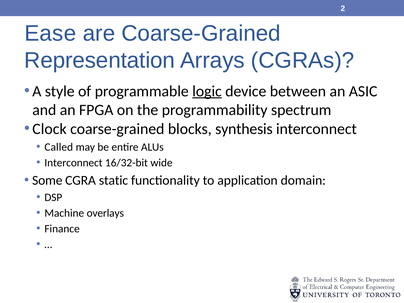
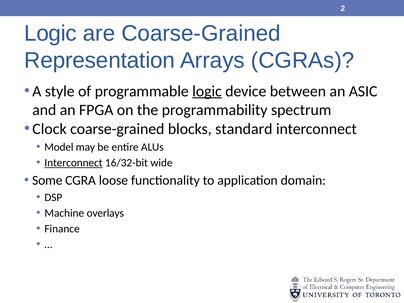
Ease: Ease -> Logic (50, 34)
synthesis: synthesis -> standard (244, 129)
Called: Called -> Model (59, 147)
Interconnect underline: none -> present (73, 163)
static: static -> loose (113, 180)
